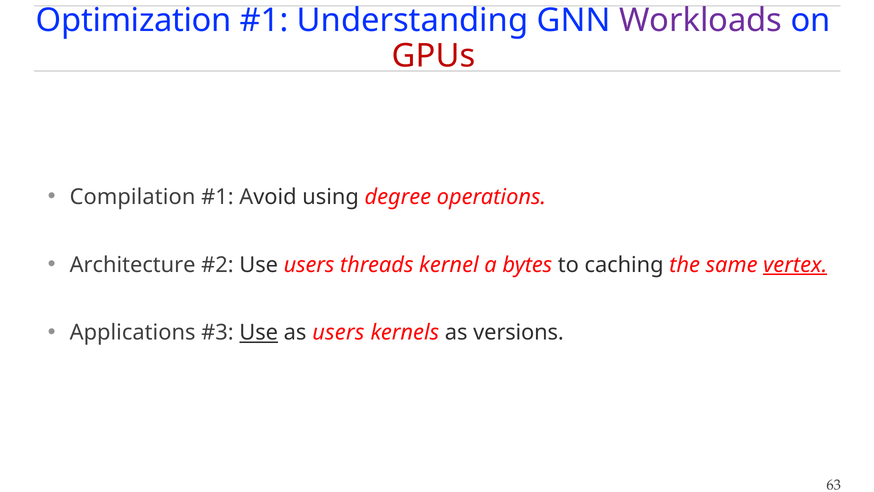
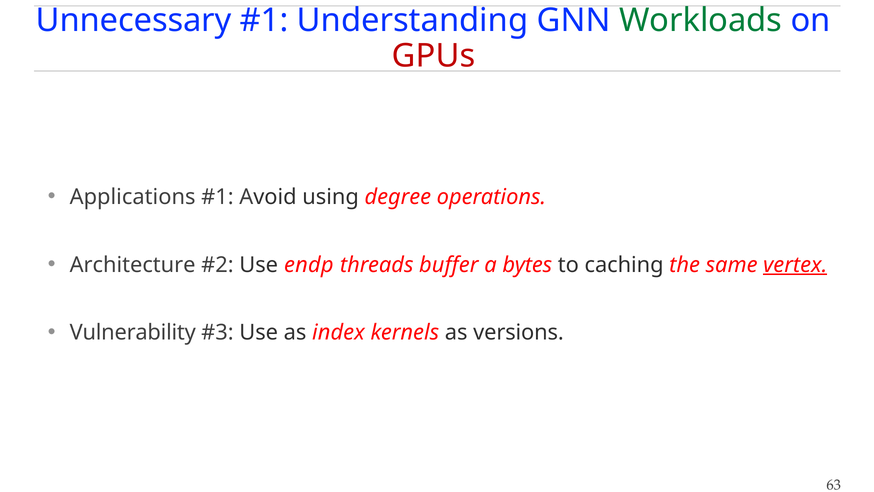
Optimization: Optimization -> Unnecessary (134, 21)
Workloads colour: purple -> green (701, 21)
Compilation: Compilation -> Applications (133, 197)
Use users: users -> endp (309, 265)
kernel: kernel -> buffer (449, 265)
Applications: Applications -> Vulnerability (133, 333)
Use underline: present -> none (259, 333)
as users: users -> index (338, 333)
